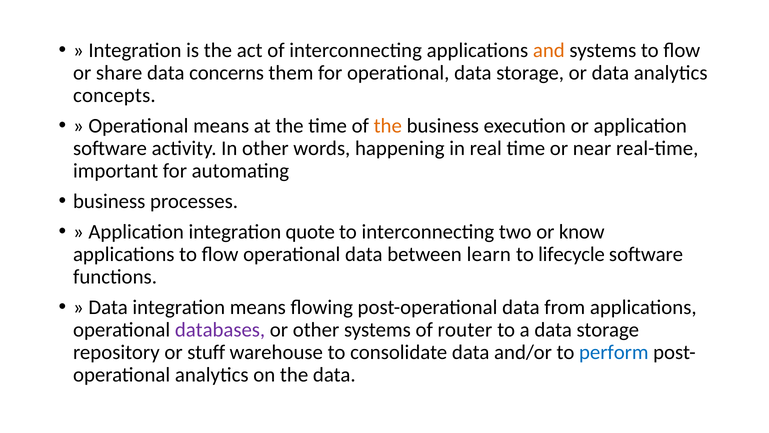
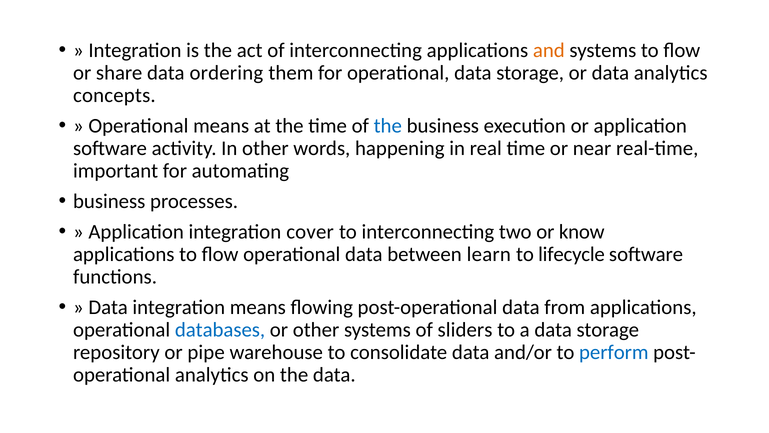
concerns: concerns -> ordering (226, 73)
the colour: orange -> blue (388, 126)
quote: quote -> cover (310, 232)
databases colour: purple -> blue (220, 330)
router: router -> sliders (465, 330)
stuff: stuff -> pipe (206, 352)
